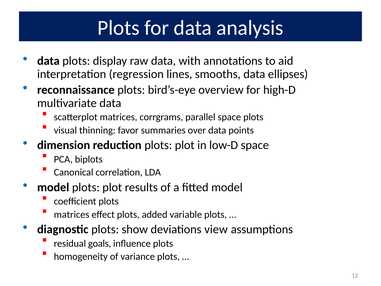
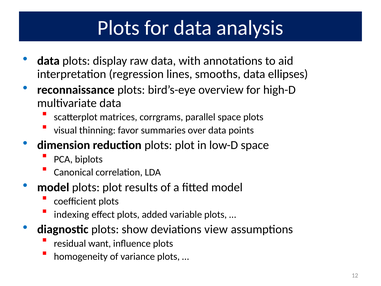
matrices: matrices -> indexing (72, 214)
goals: goals -> want (100, 243)
